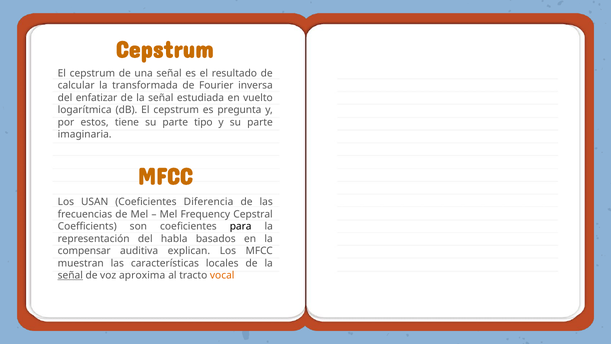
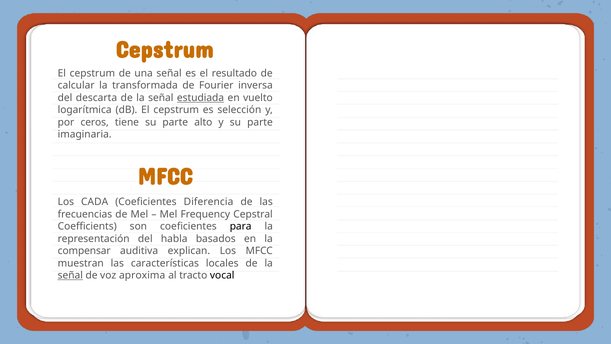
enfatizar: enfatizar -> descarta (96, 98)
estudiada underline: none -> present (201, 98)
pregunta: pregunta -> selección (239, 110)
estos: estos -> ceros (95, 122)
tipo: tipo -> alto (203, 122)
USAN: USAN -> CADA (95, 202)
vocal colour: orange -> black (222, 275)
